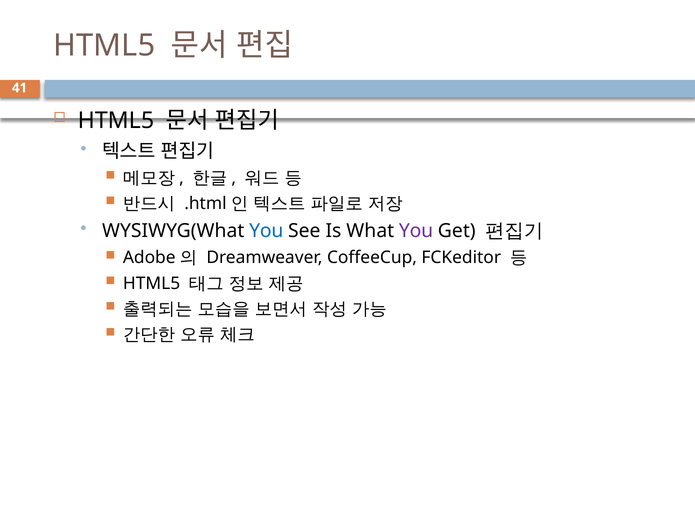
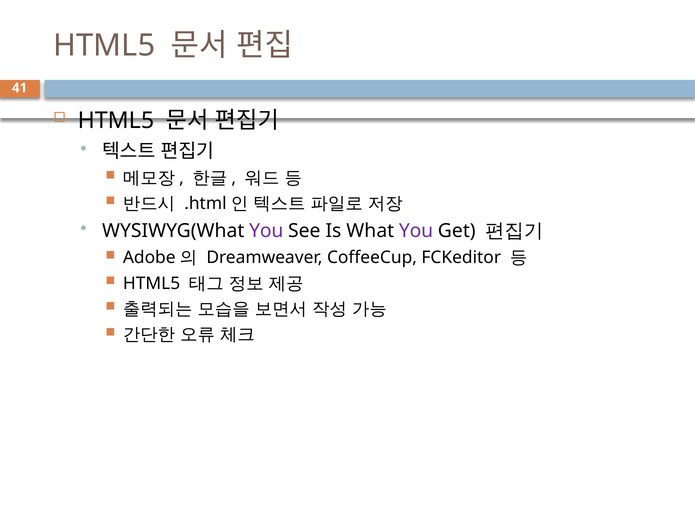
You colour: blue -> purple (266, 231)
